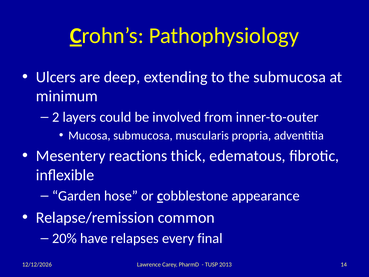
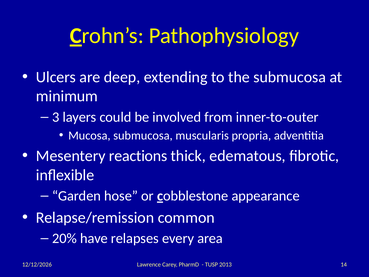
2: 2 -> 3 (56, 117)
final: final -> area (210, 238)
